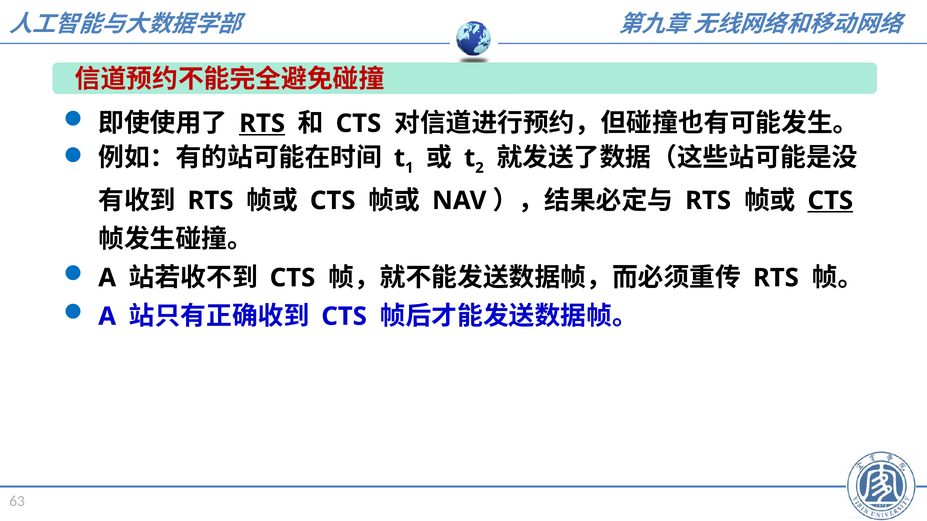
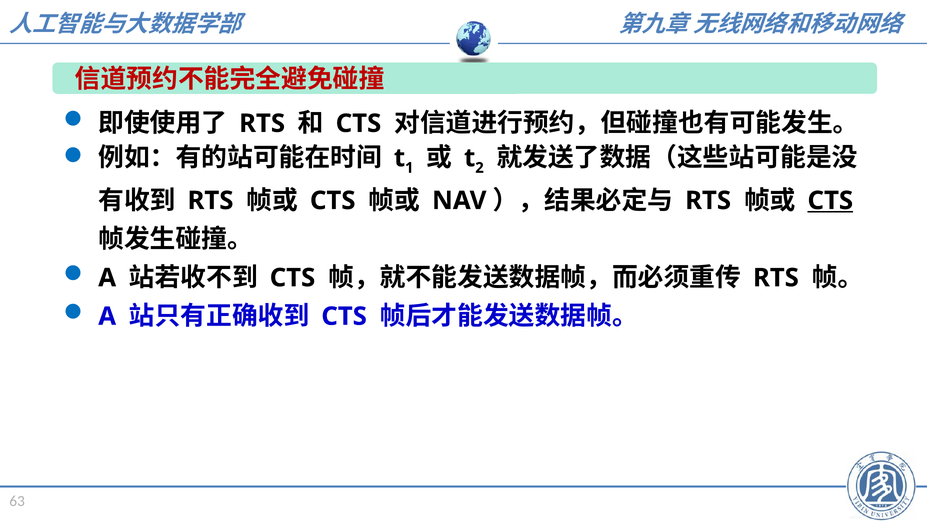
RTS underline: present -> none (262, 124)
